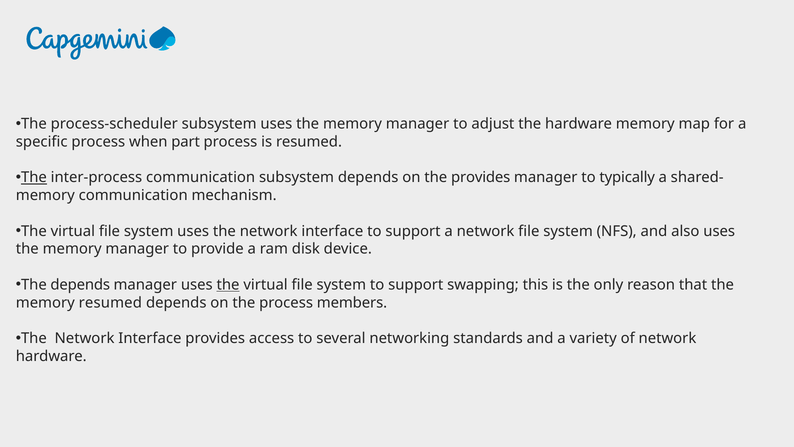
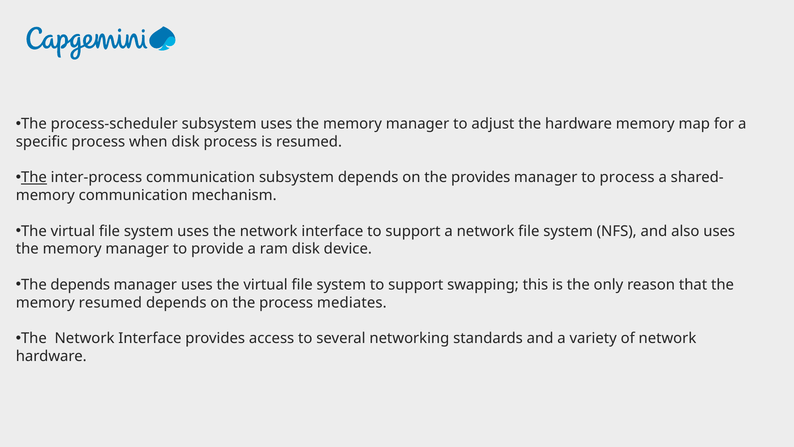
when part: part -> disk (186, 142)
to typically: typically -> process (627, 177)
the underline: present -> none (228, 285)
members: members -> mediates (352, 302)
